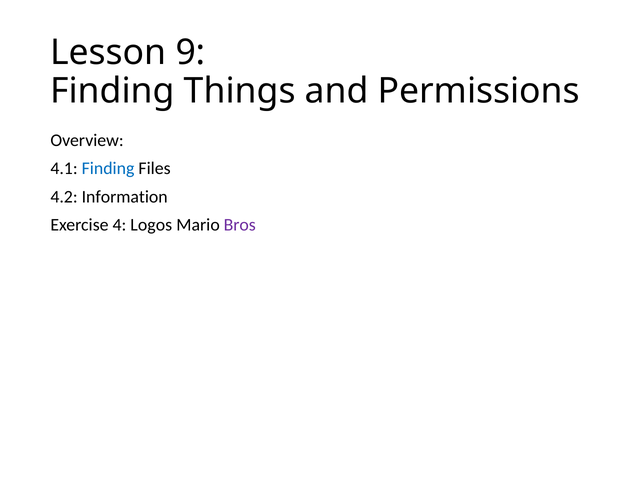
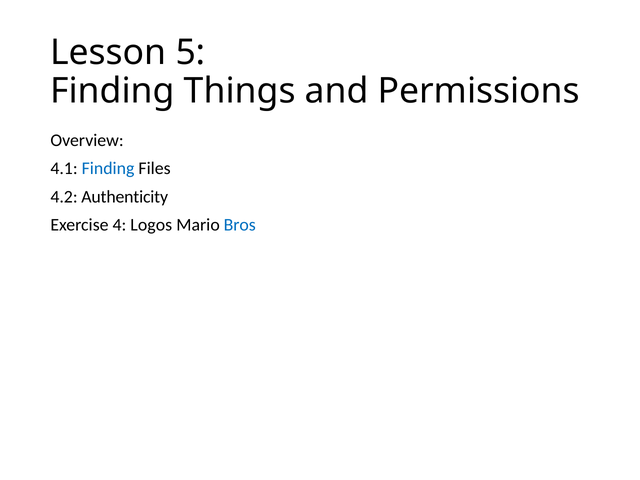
9: 9 -> 5 (191, 52)
Information: Information -> Authenticity (125, 197)
Bros colour: purple -> blue (240, 225)
